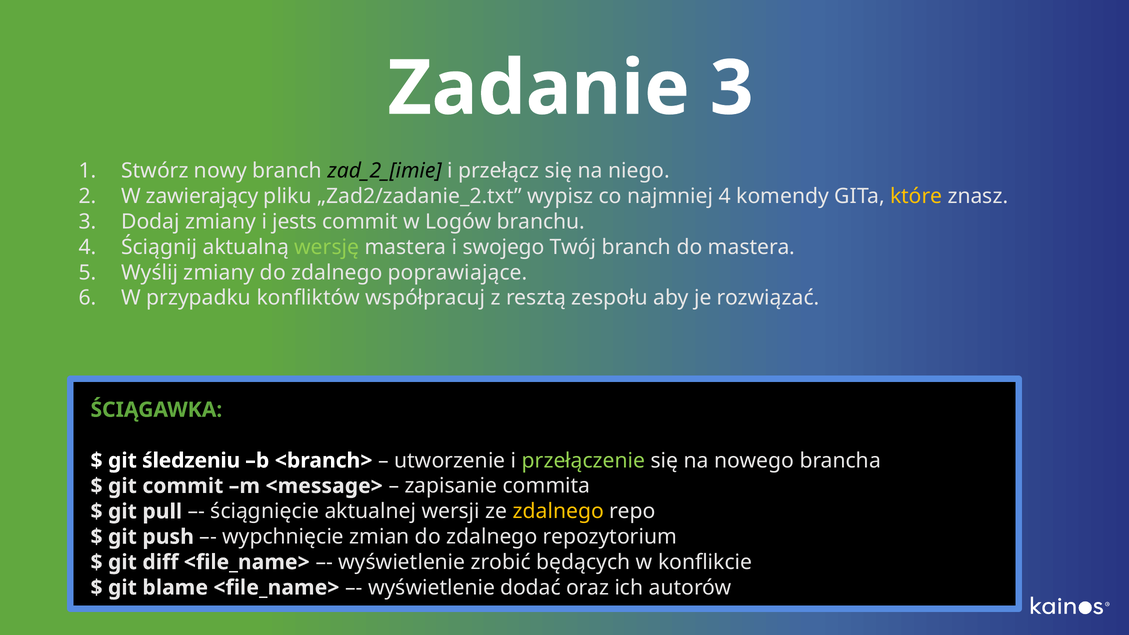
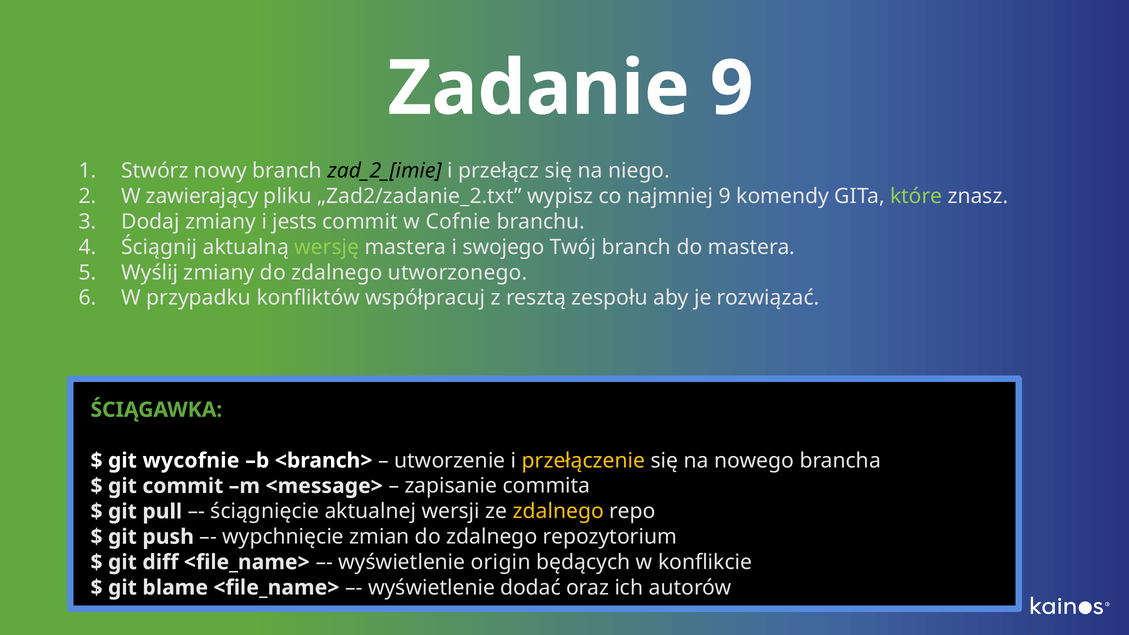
Zadanie 3: 3 -> 9 (732, 89)
najmniej 4: 4 -> 9 (725, 196)
które colour: yellow -> light green (916, 196)
Logów: Logów -> Cofnie (458, 222)
poprawiające: poprawiające -> utworzonego (458, 273)
śledzeniu: śledzeniu -> wycofnie (191, 461)
przełączenie colour: light green -> yellow (584, 461)
zrobić: zrobić -> origin (501, 562)
